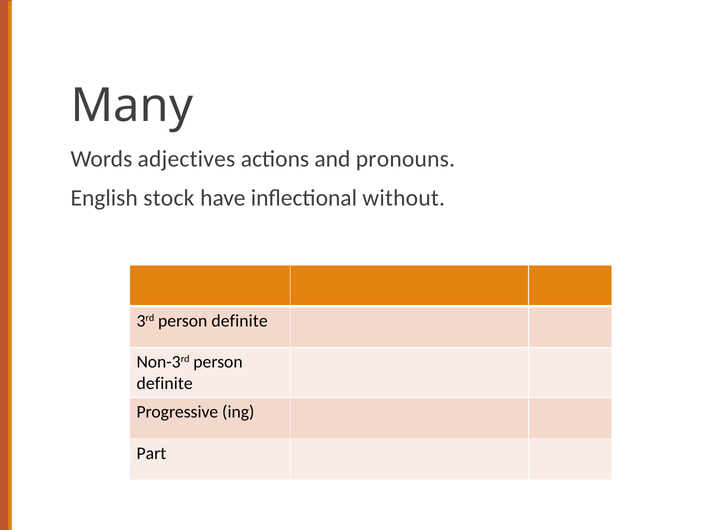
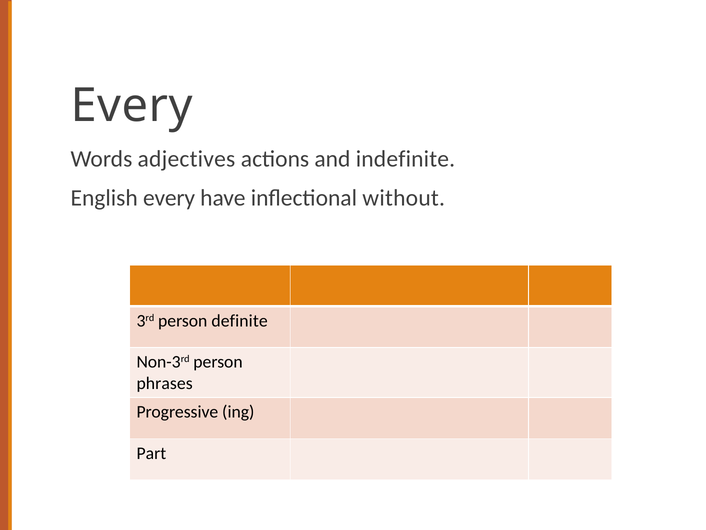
Many: Many -> Every (132, 105)
pronouns: pronouns -> indefinite (405, 159)
English stock: stock -> every (169, 198)
definite: definite -> phrases (165, 383)
